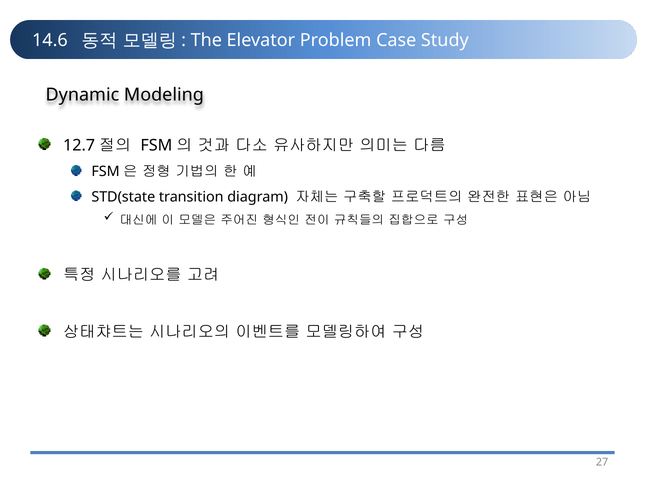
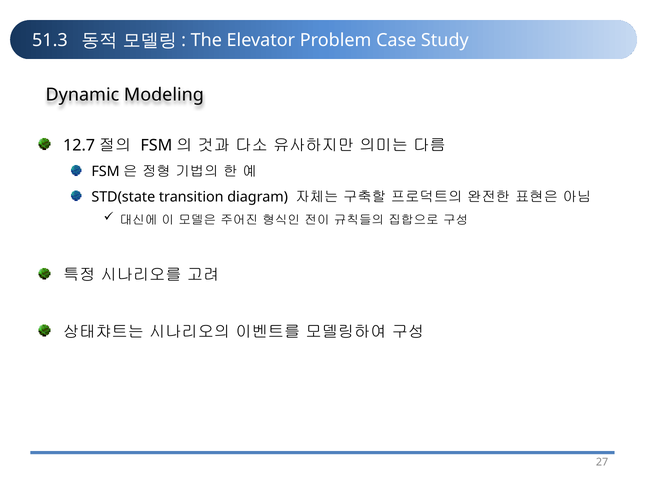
14.6: 14.6 -> 51.3 (50, 41)
